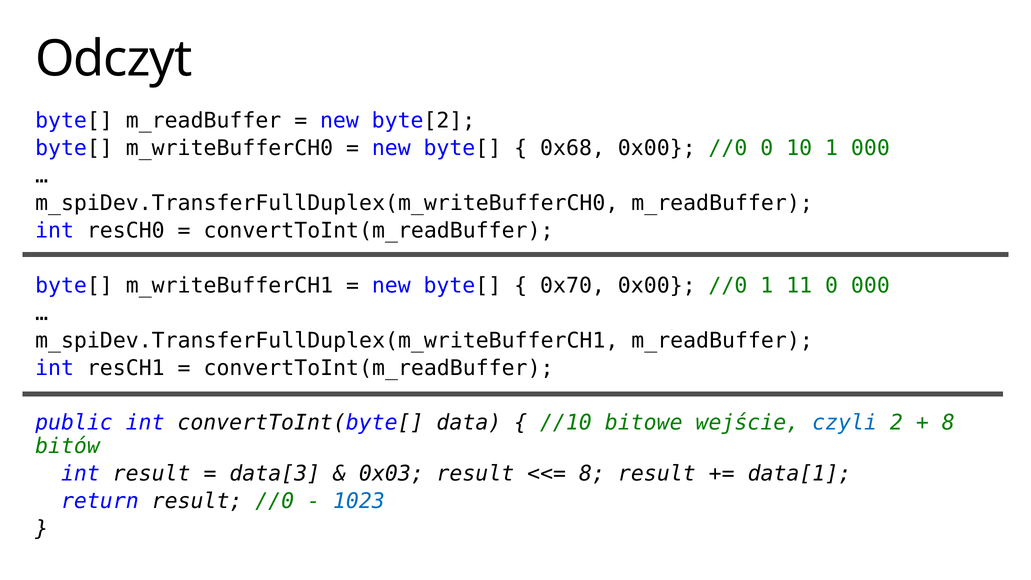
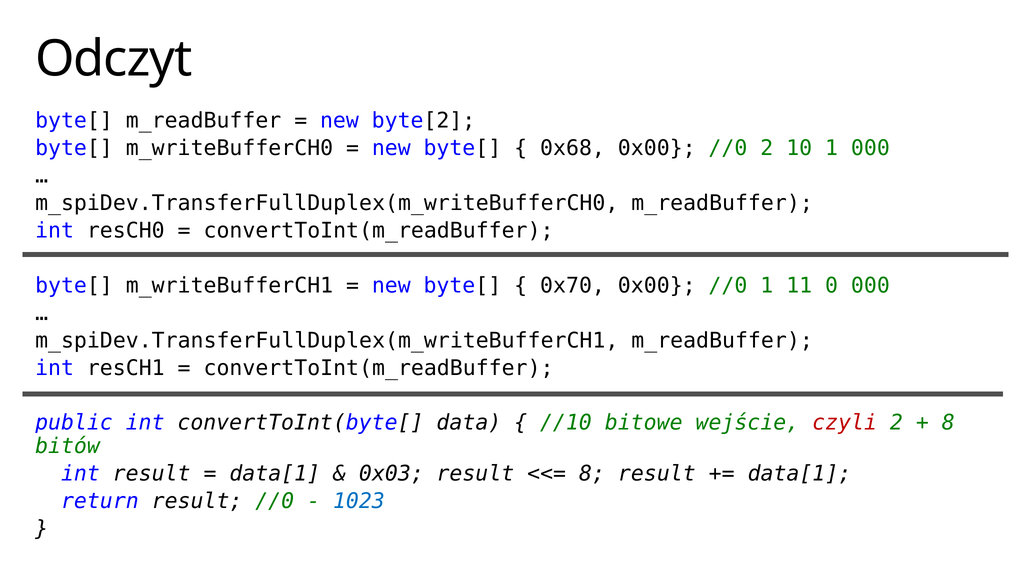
//0 0: 0 -> 2 (767, 148)
czyli colour: blue -> red (845, 423)
data[3: data[3 -> data[1 (275, 474)
